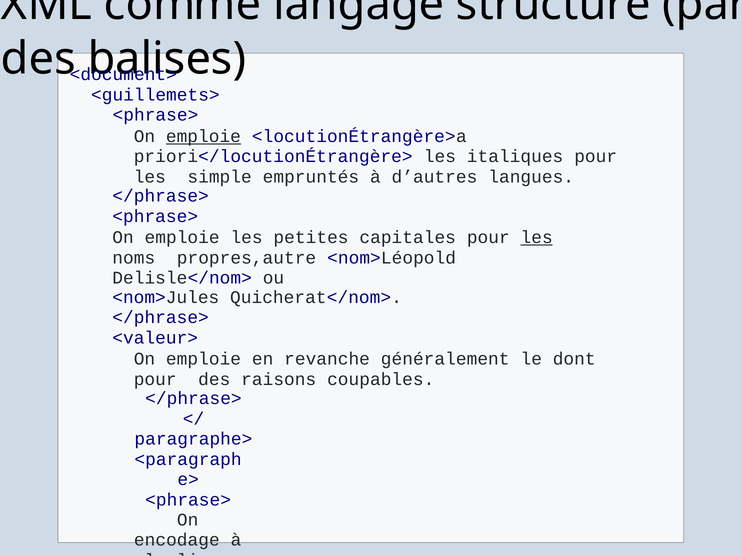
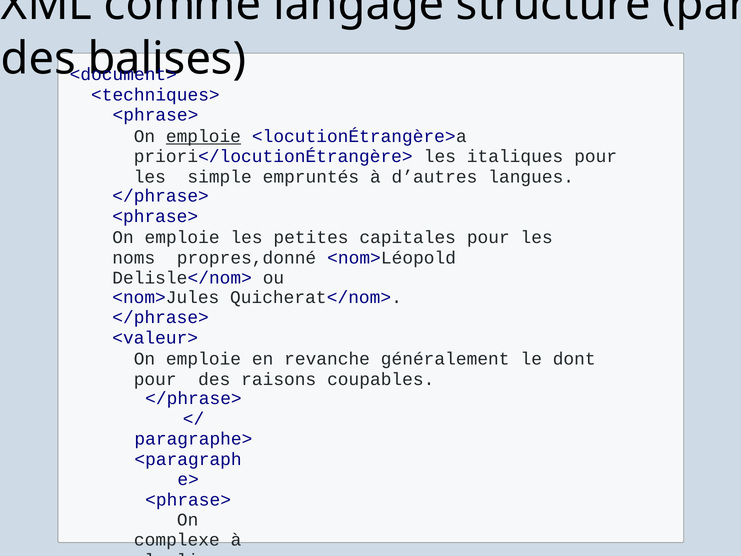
<guillemets>: <guillemets> -> <techniques> (155, 95)
les underline: present -> none (537, 237)
propres,autre: propres,autre -> propres,donné (246, 258)
encodage: encodage -> complexe (177, 540)
